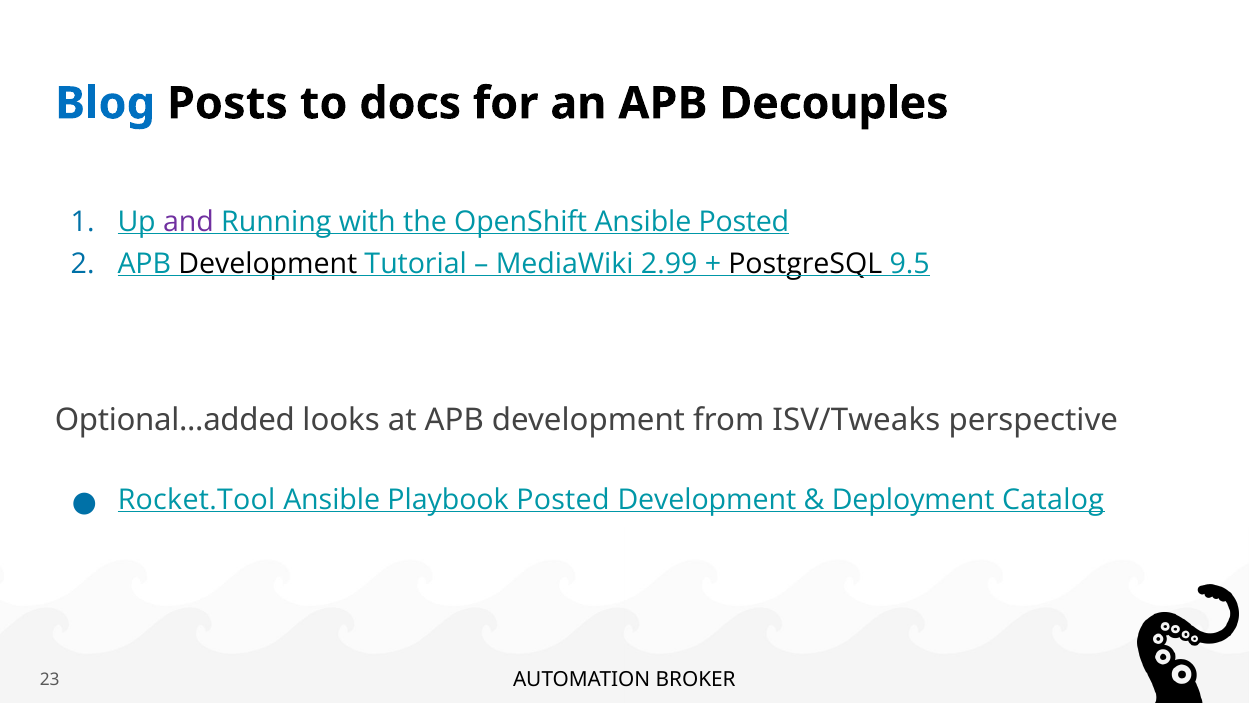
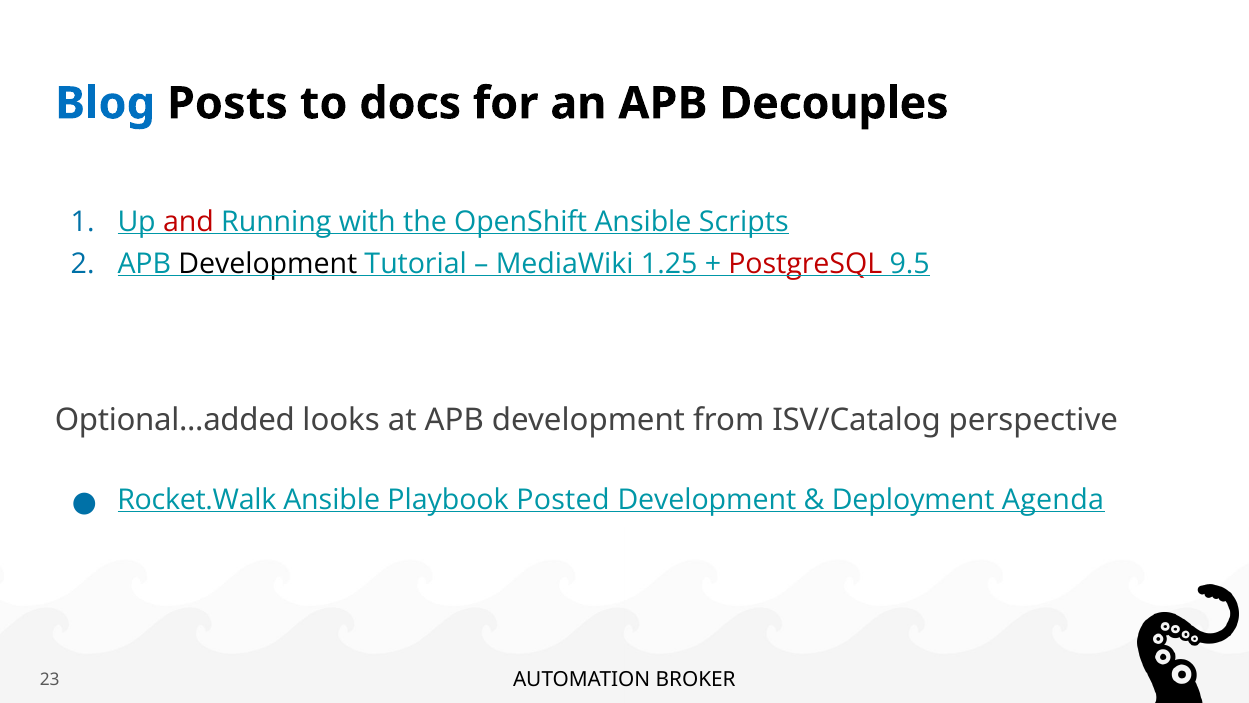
and colour: purple -> red (188, 222)
Ansible Posted: Posted -> Scripts (744, 222)
2.99: 2.99 -> 1.25 (669, 264)
PostgreSQL colour: black -> red (805, 264)
ISV/Tweaks: ISV/Tweaks -> ISV/Catalog (857, 420)
Rocket.Tool: Rocket.Tool -> Rocket.Walk (197, 500)
Catalog: Catalog -> Agenda (1053, 500)
